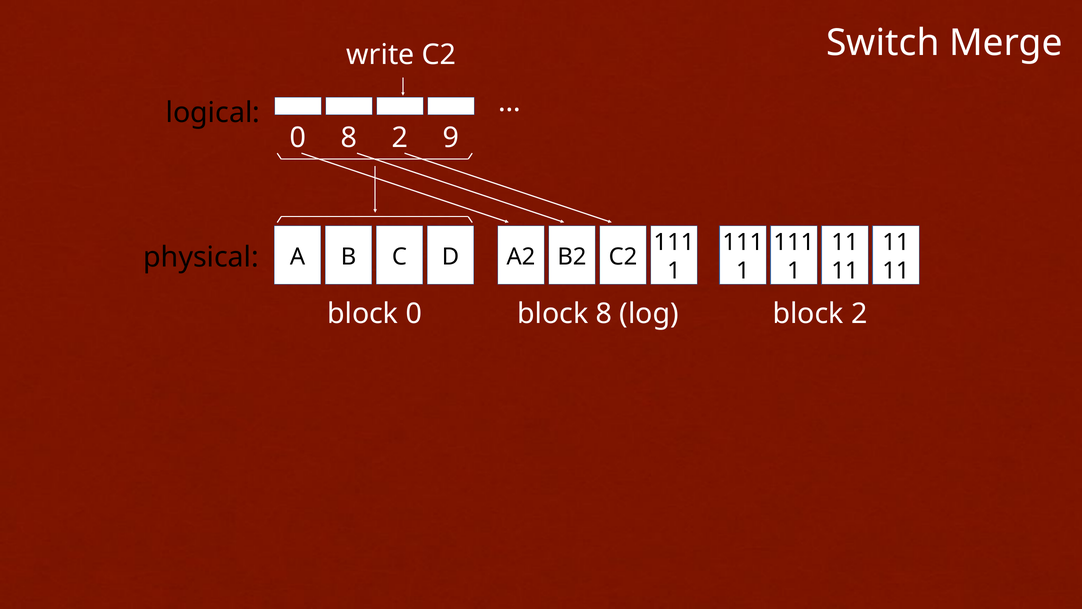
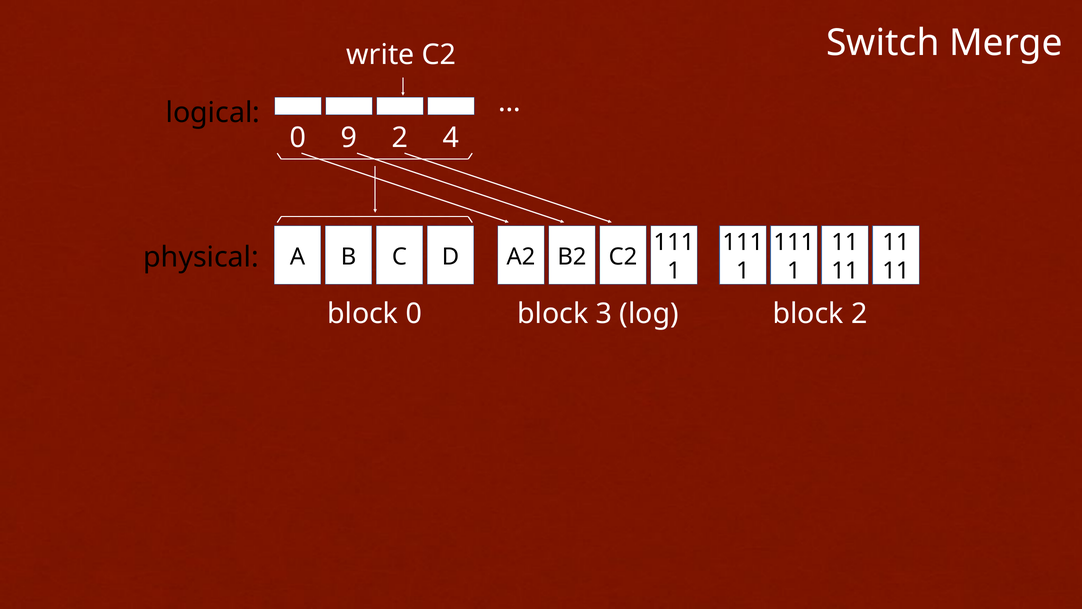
0 8: 8 -> 9 (349, 138)
9: 9 -> 4 (451, 138)
block 8: 8 -> 3 (604, 314)
